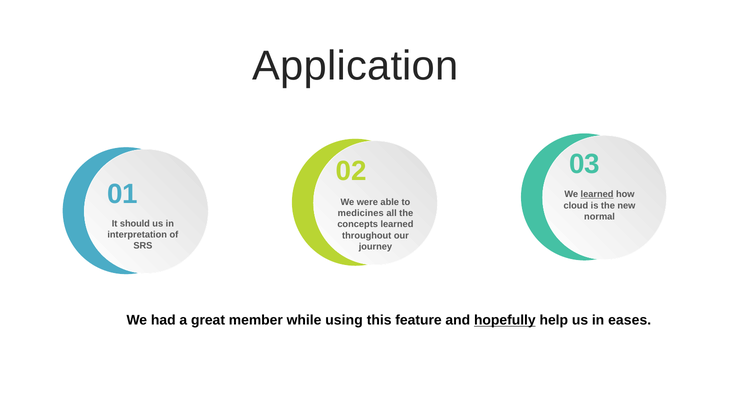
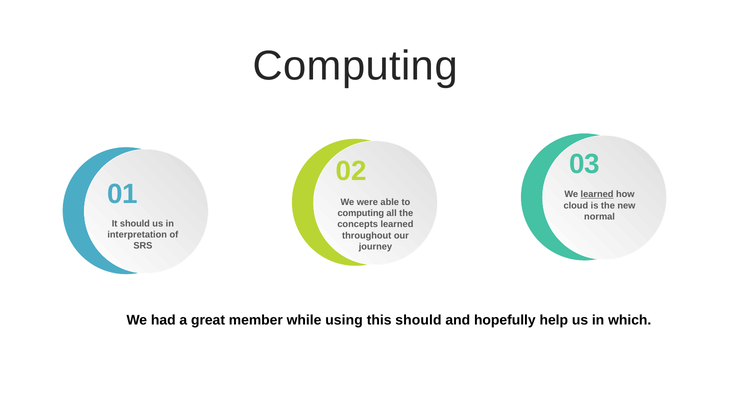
Application: Application -> Computing (355, 66)
medicines: medicines -> computing (361, 213)
this feature: feature -> should (418, 320)
hopefully underline: present -> none (505, 320)
eases: eases -> which (630, 320)
